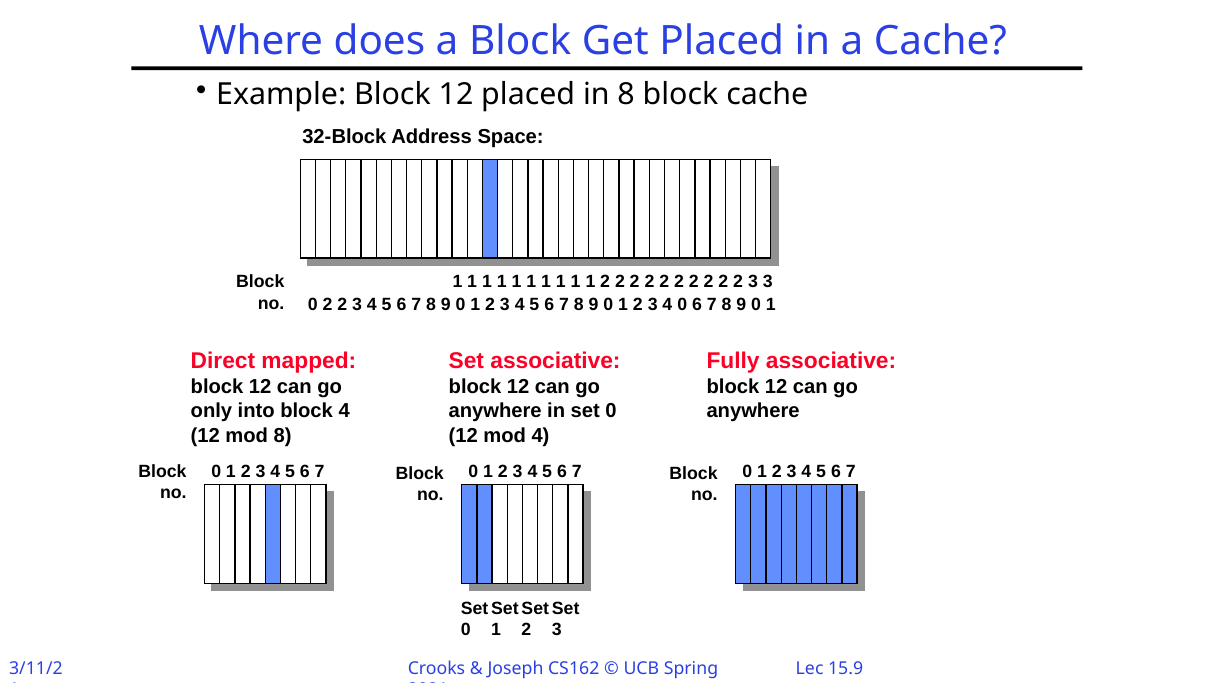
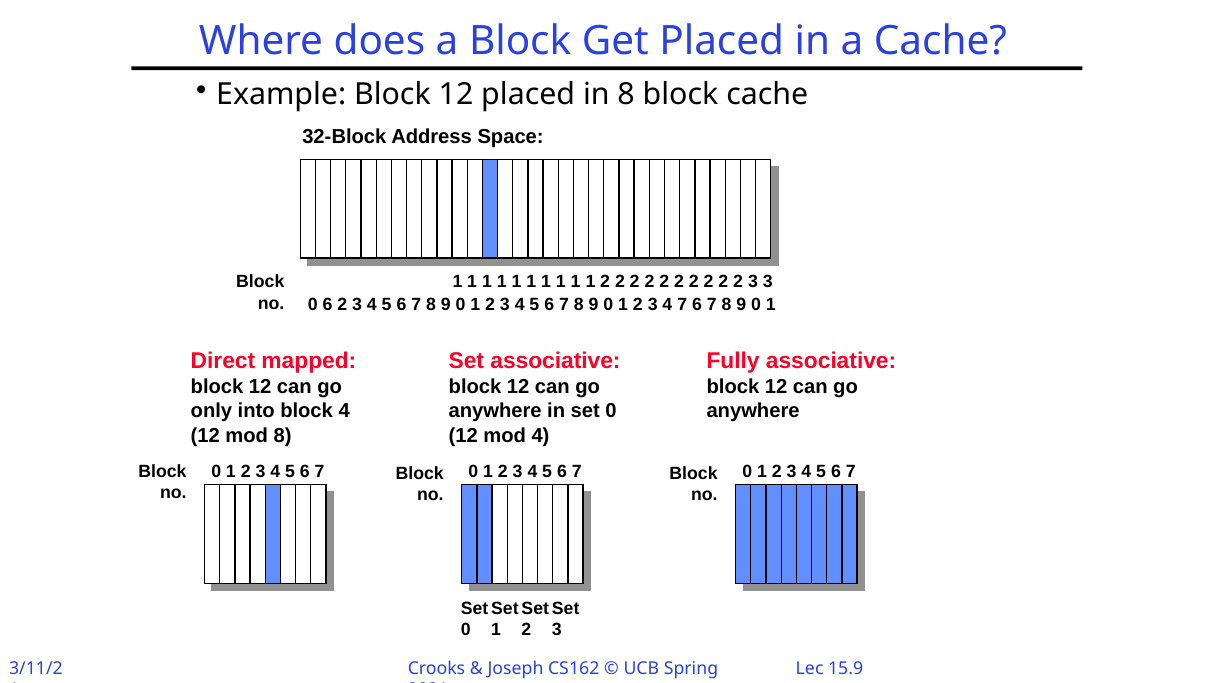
0 2: 2 -> 6 (328, 305)
3 4 0: 0 -> 7 (682, 305)
